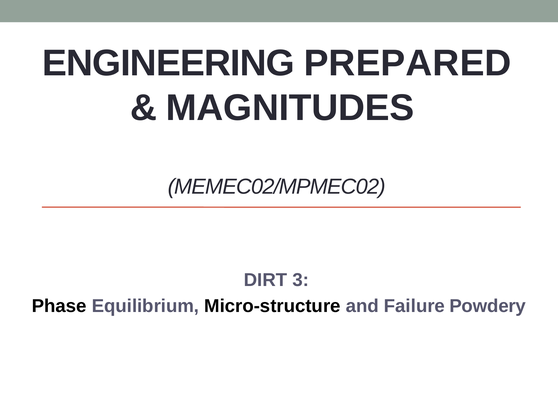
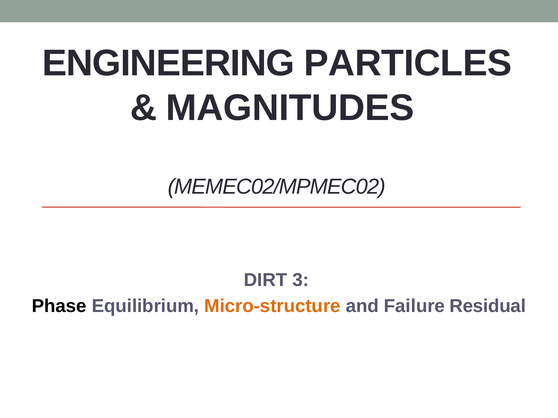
PREPARED: PREPARED -> PARTICLES (408, 63)
Micro-structure colour: black -> orange (272, 306)
Powdery: Powdery -> Residual (488, 306)
